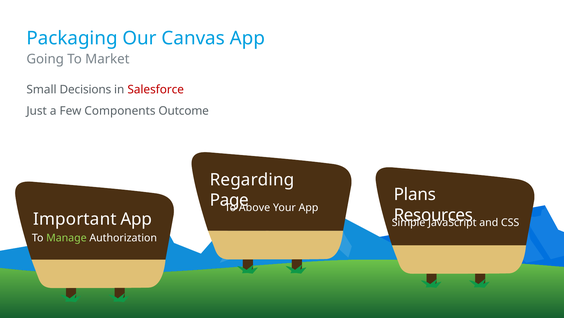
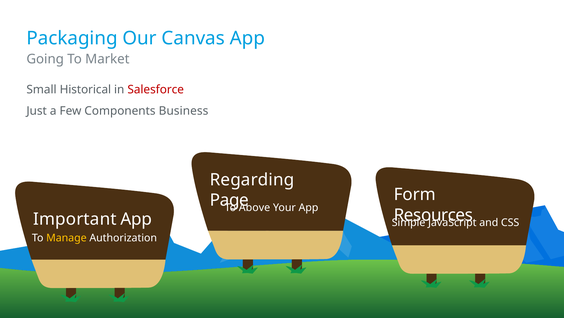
Decisions: Decisions -> Historical (85, 90)
Outcome: Outcome -> Business (184, 111)
Plans: Plans -> Form (415, 194)
Manage colour: light green -> yellow (66, 238)
